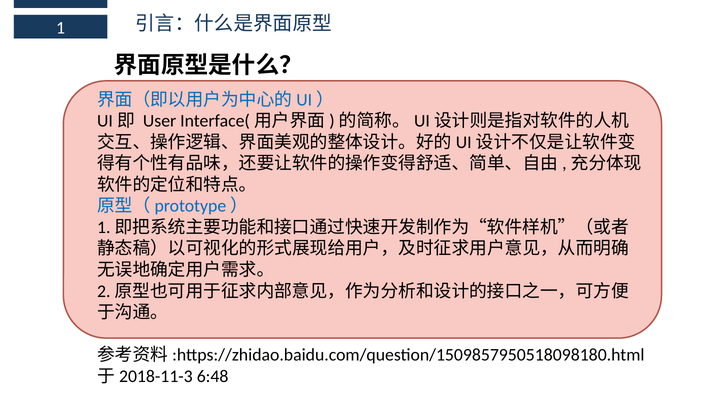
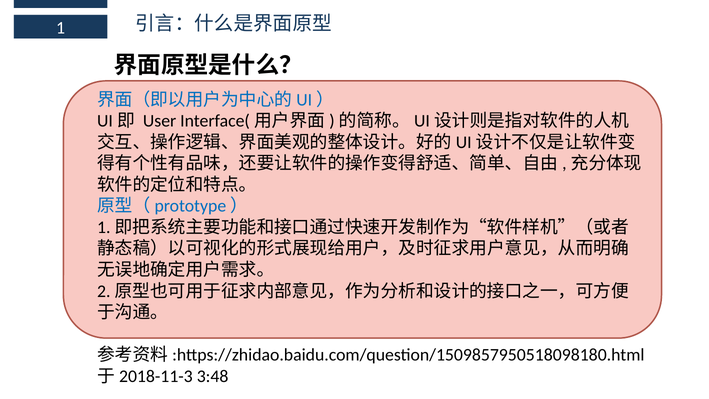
6:48: 6:48 -> 3:48 (213, 376)
